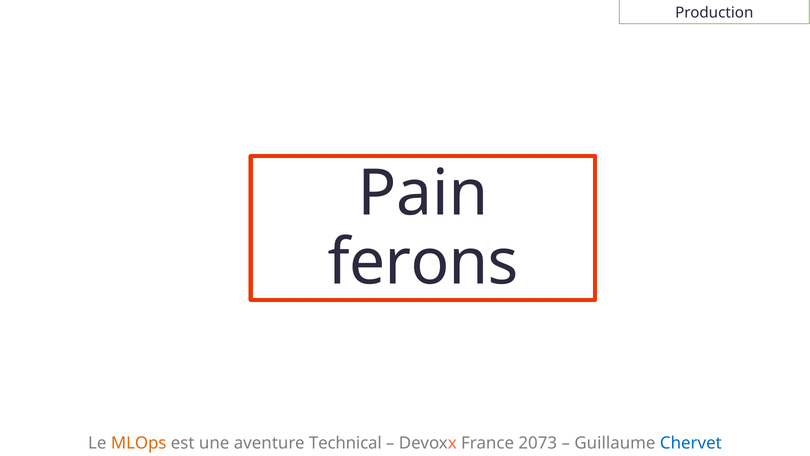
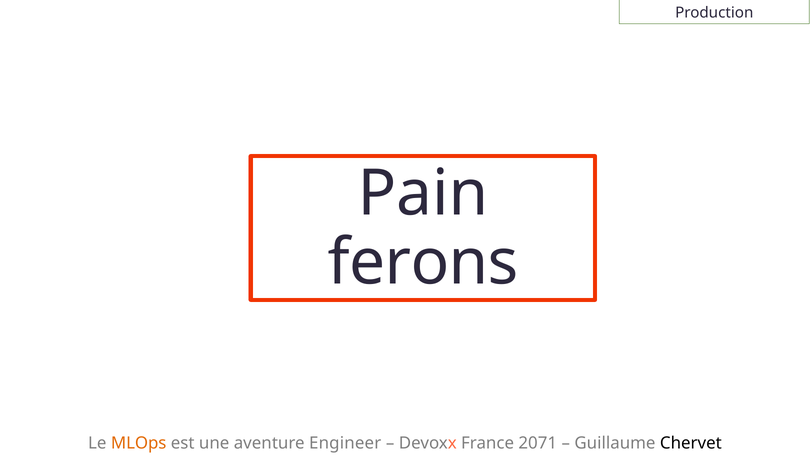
Technical: Technical -> Engineer (345, 443)
2073: 2073 -> 2071 (538, 443)
Chervet colour: blue -> black (691, 443)
